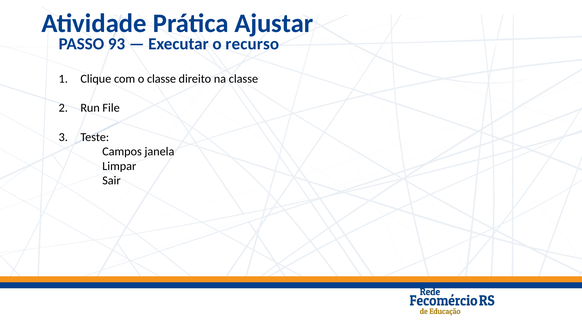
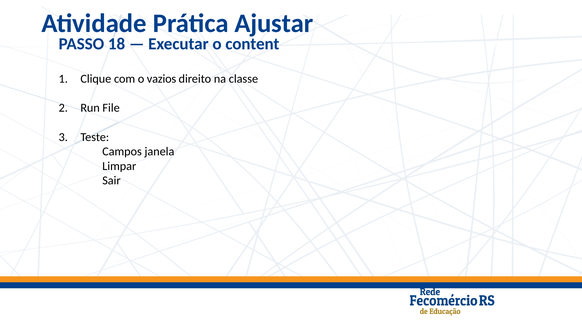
93: 93 -> 18 (117, 44)
recurso: recurso -> content (252, 44)
o classe: classe -> vazios (162, 79)
